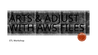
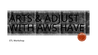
FILES: FILES -> HAVE (72, 28)
